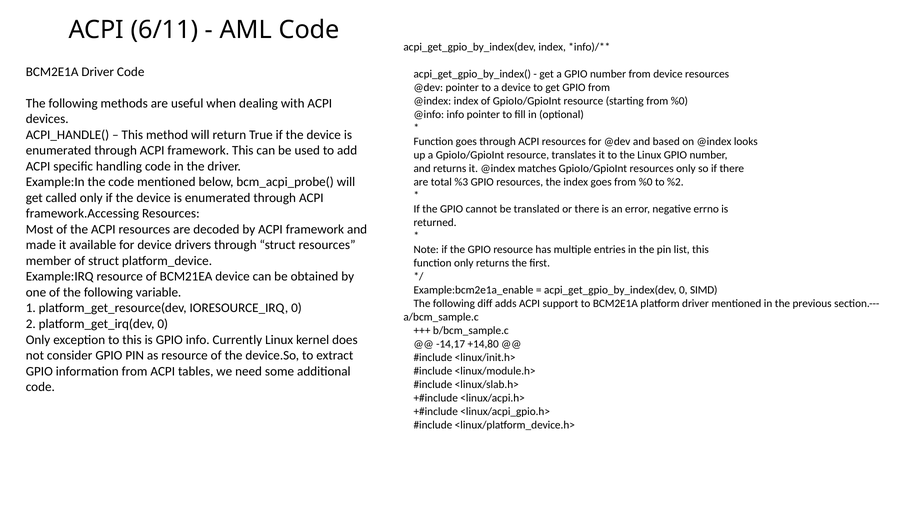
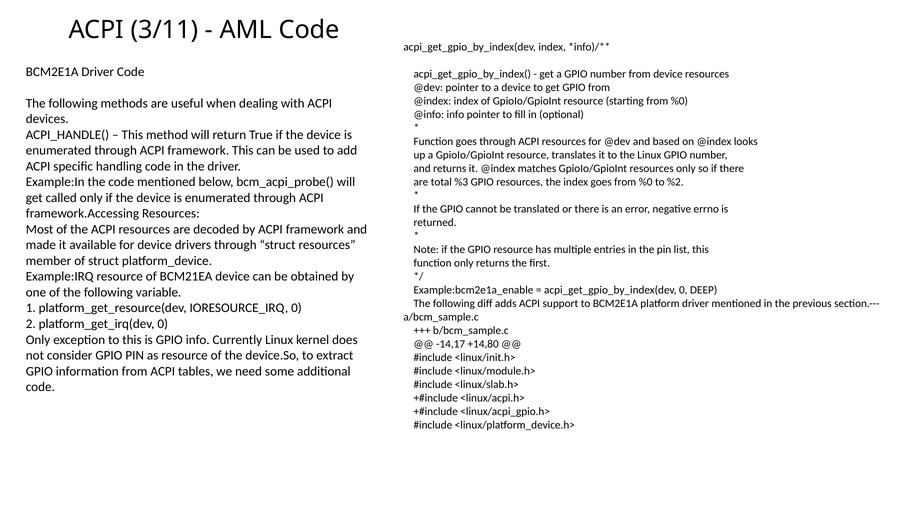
6/11: 6/11 -> 3/11 (165, 30)
SIMD: SIMD -> DEEP (704, 290)
